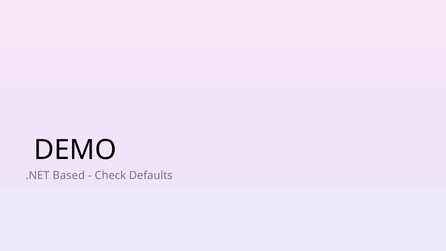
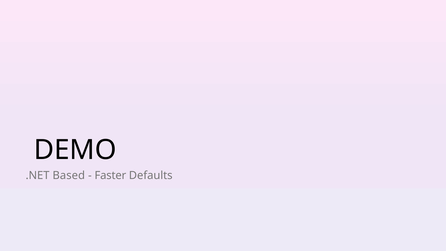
Check: Check -> Faster (110, 176)
